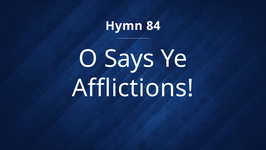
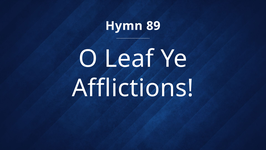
84: 84 -> 89 (153, 26)
Says: Says -> Leaf (129, 59)
